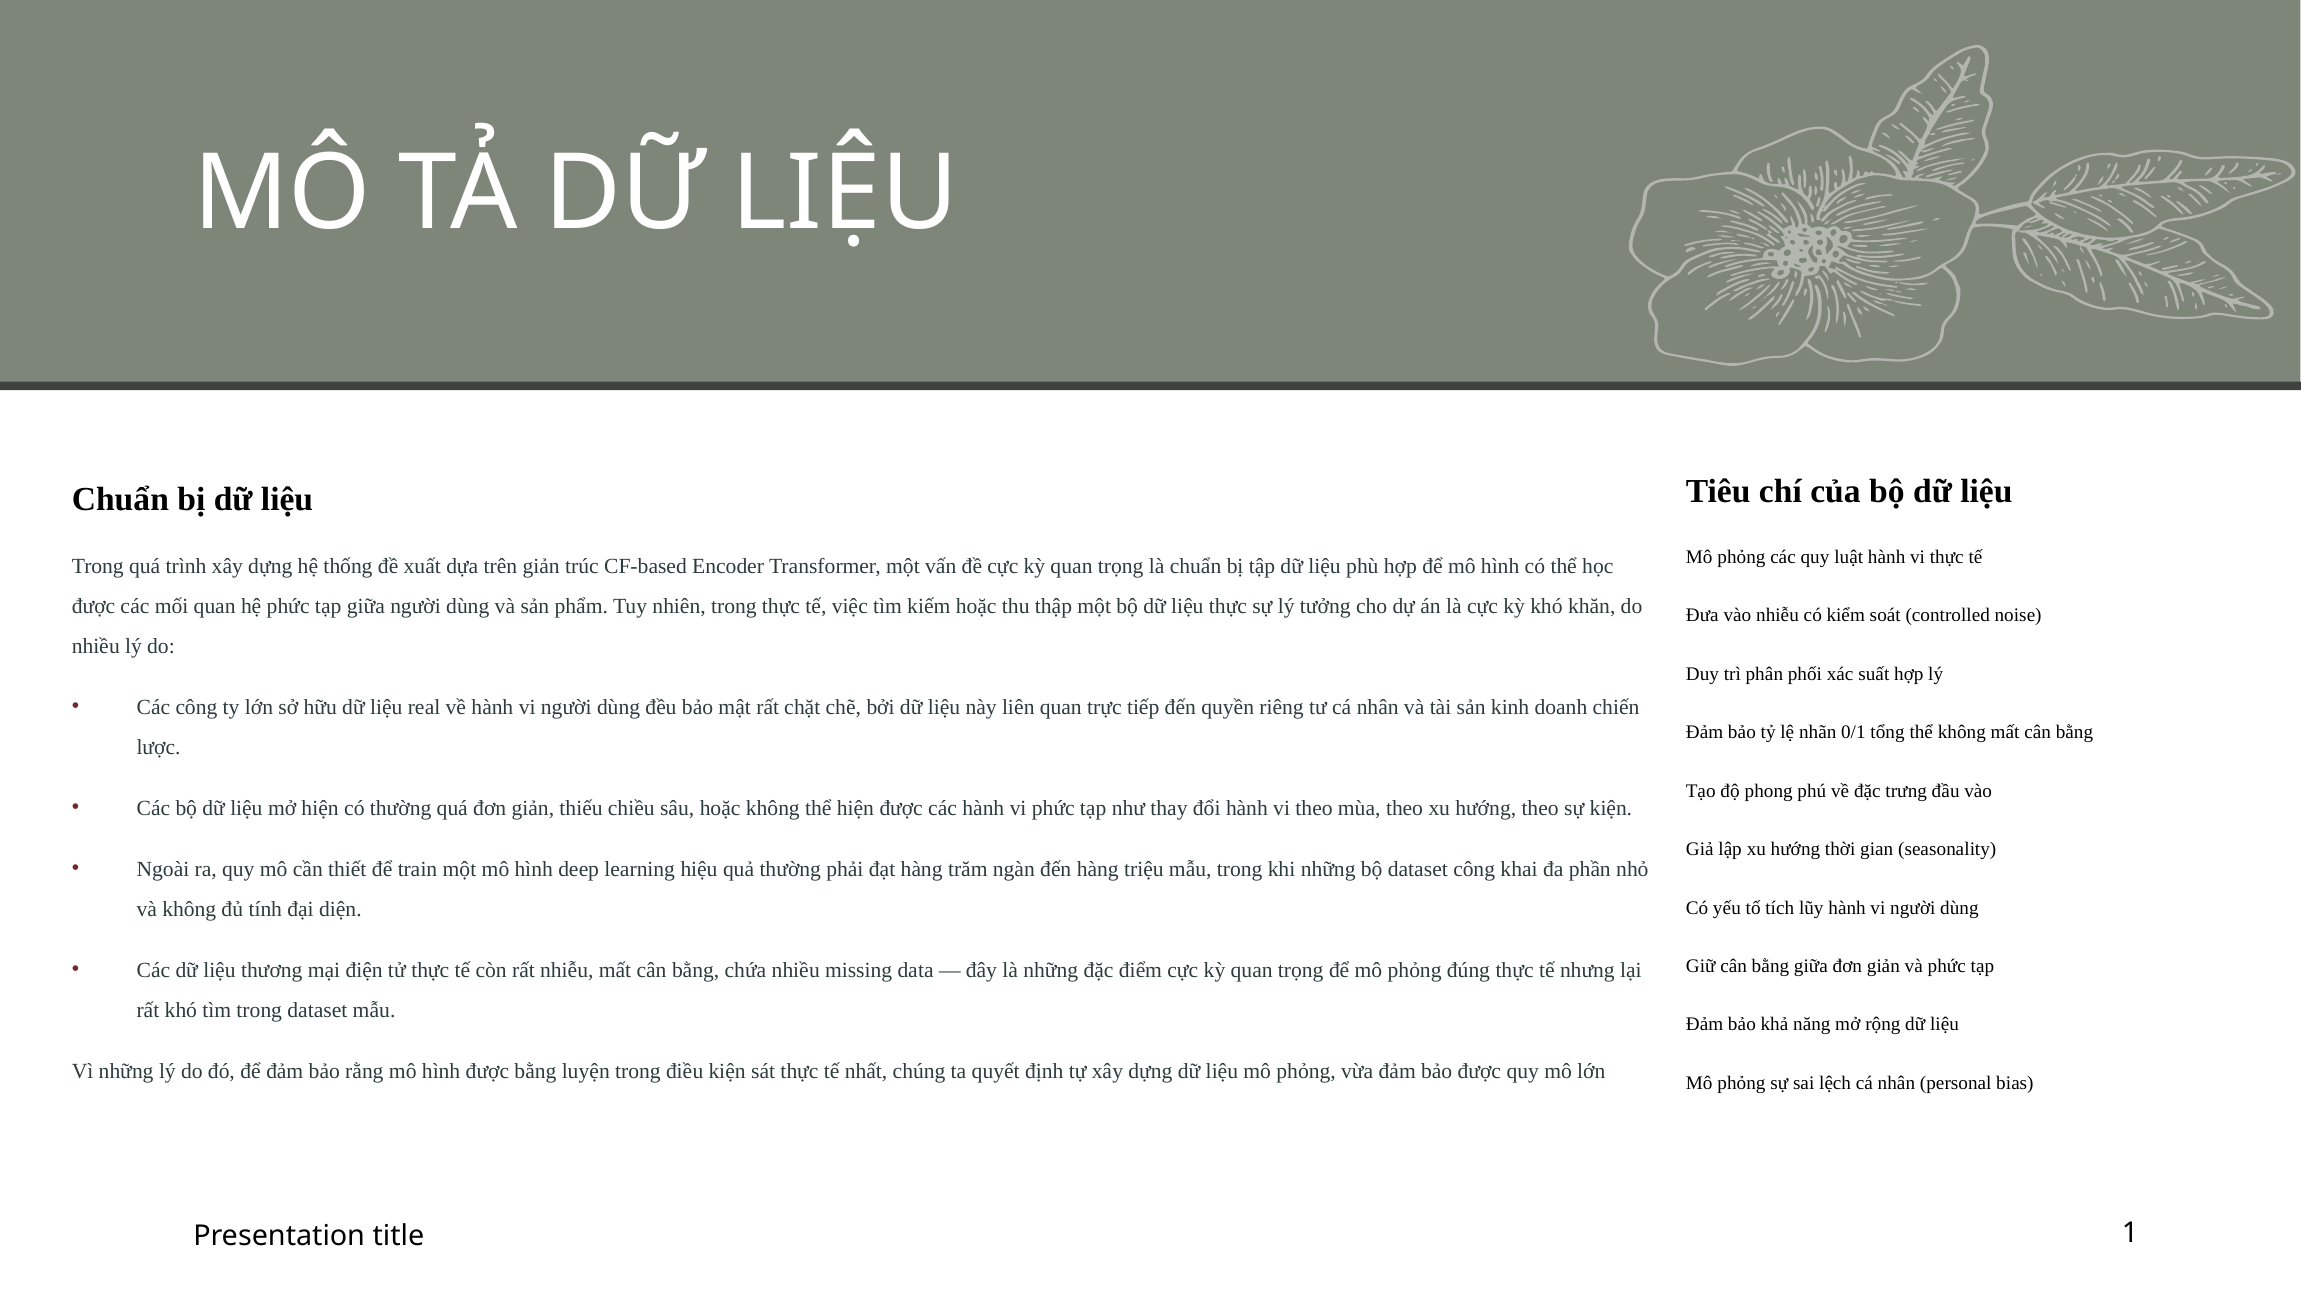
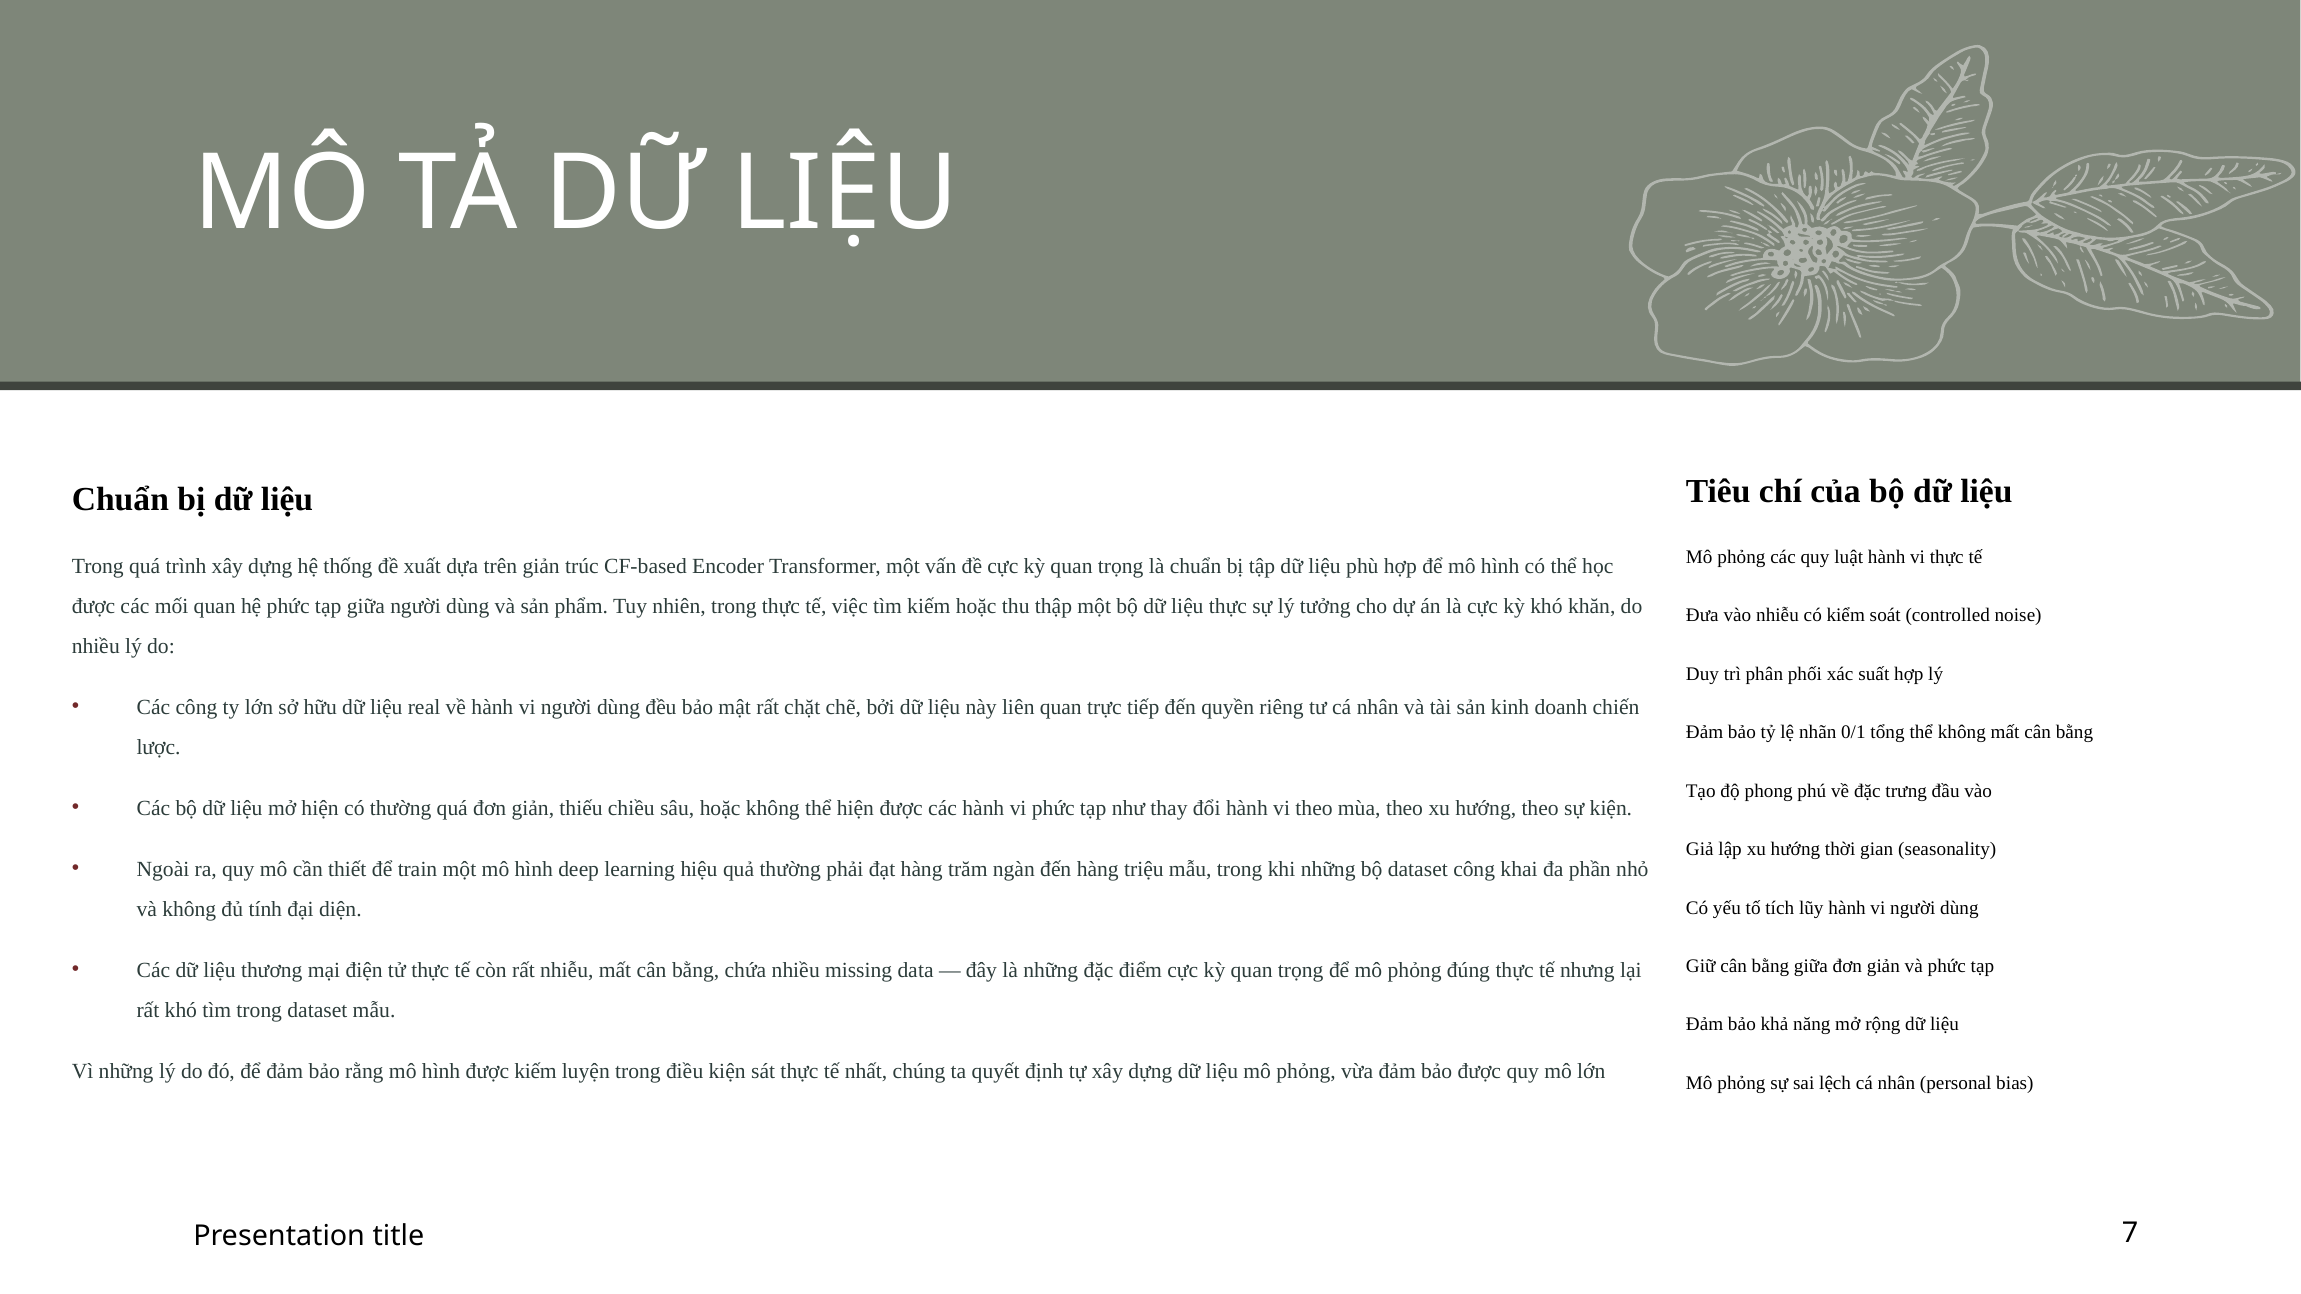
được bằng: bằng -> kiếm (536, 1071)
1: 1 -> 7 (2130, 1234)
